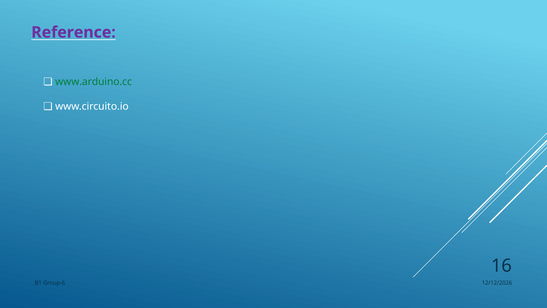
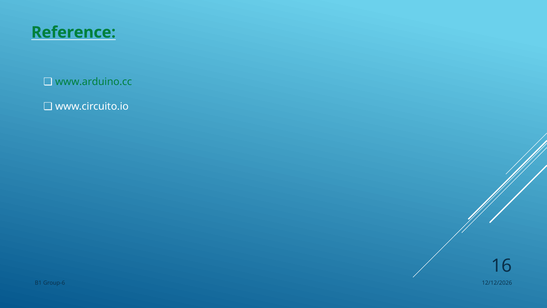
Reference colour: purple -> green (74, 32)
